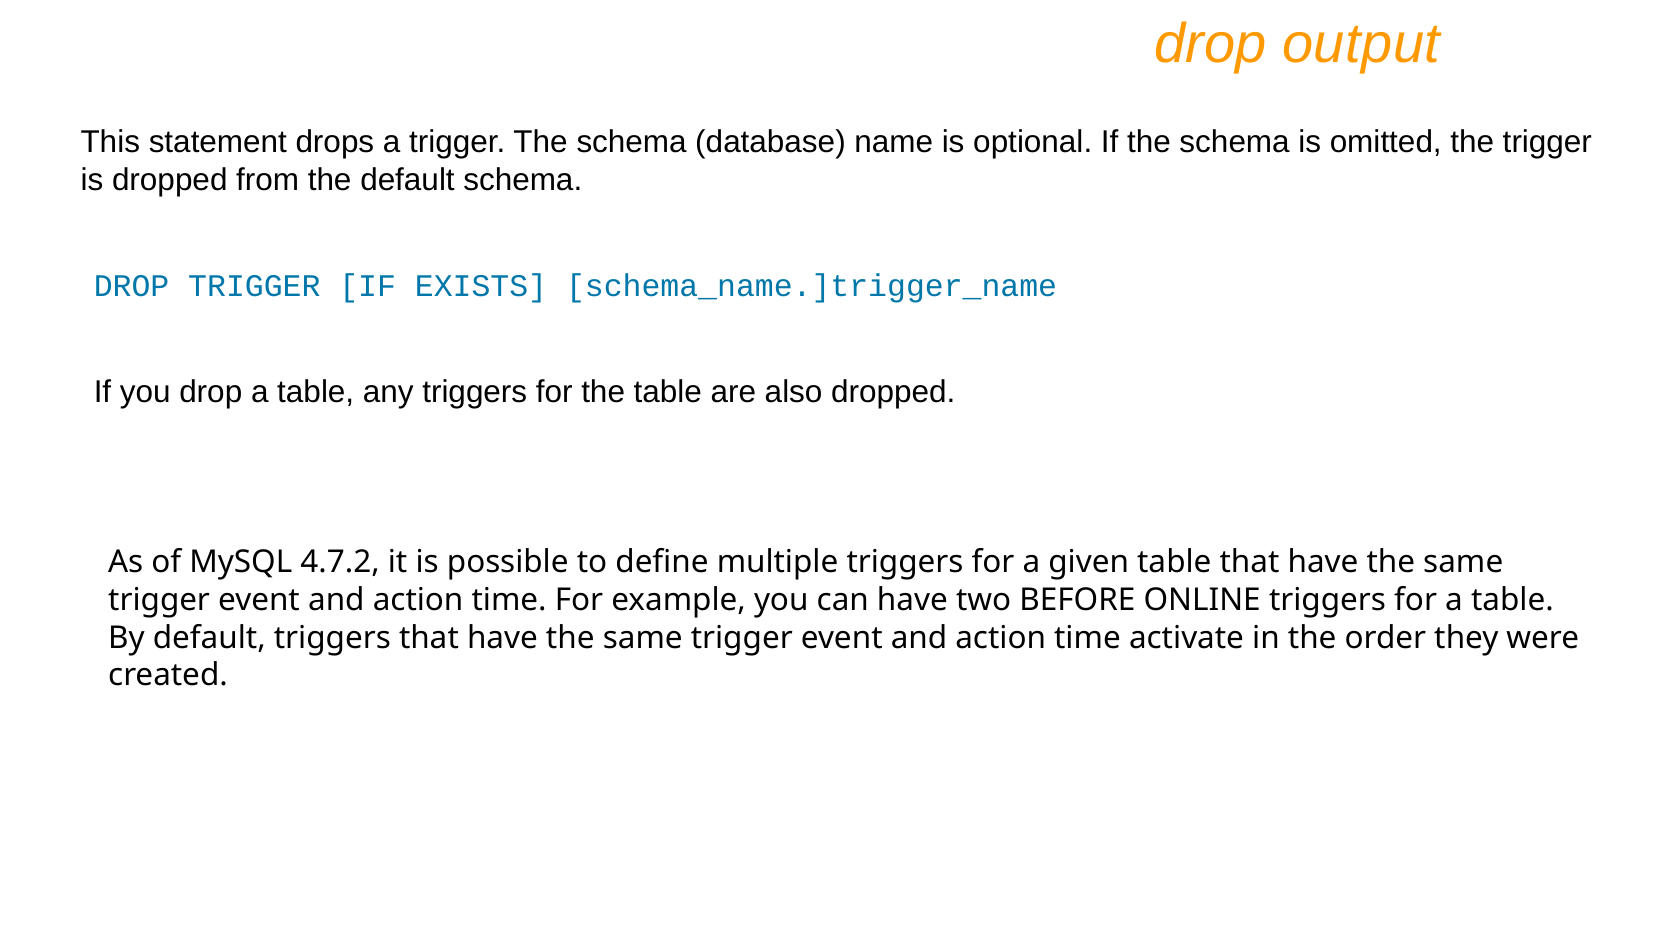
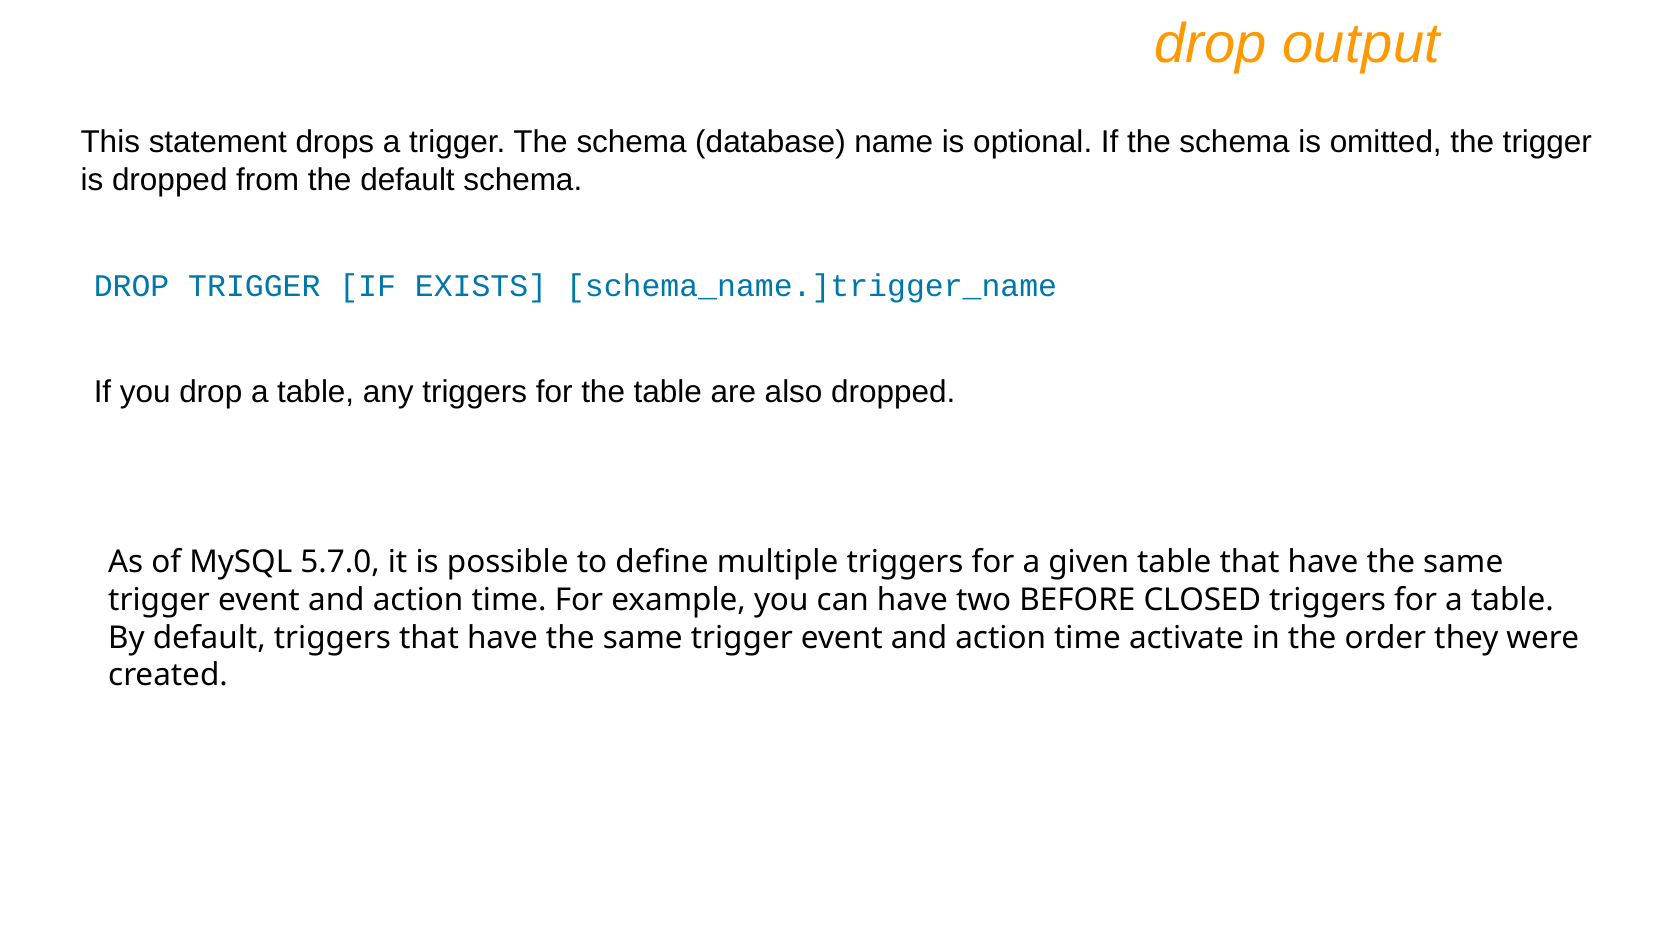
4.7.2: 4.7.2 -> 5.7.0 (340, 562)
ONLINE: ONLINE -> CLOSED (1202, 600)
